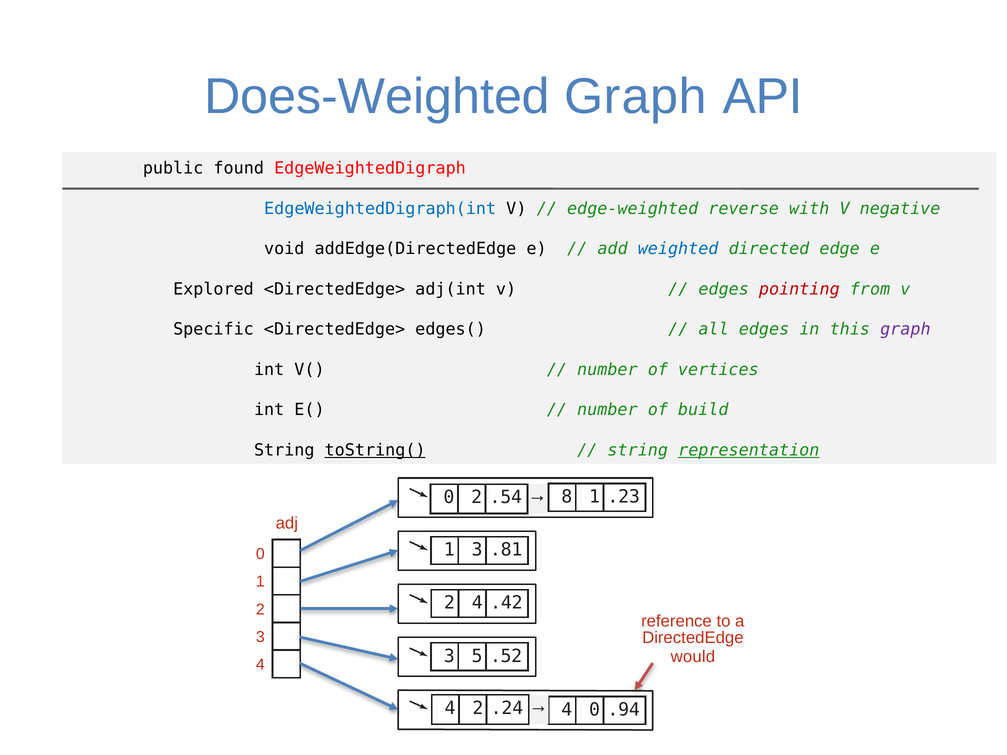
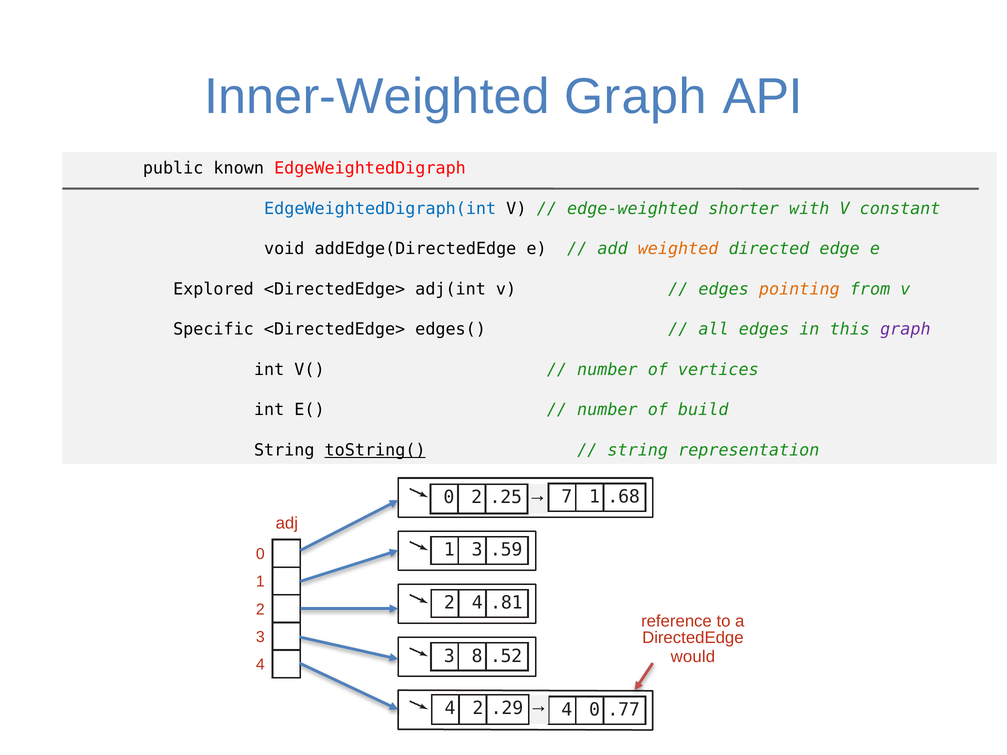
Does-Weighted: Does-Weighted -> Inner-Weighted (377, 97)
found: found -> known (239, 168)
reverse: reverse -> shorter (744, 209)
negative: negative -> constant (900, 209)
weighted colour: blue -> orange (678, 249)
pointing colour: red -> orange (799, 289)
representation underline: present -> none (749, 450)
.54: .54 -> .25 (506, 498)
8: 8 -> 7 (567, 497)
.23: .23 -> .68 (624, 497)
.81: .81 -> .59 (506, 550)
.42: .42 -> .81 (506, 603)
5: 5 -> 8 (477, 656)
.24: .24 -> .29 (507, 708)
.94: .94 -> .77 (624, 710)
